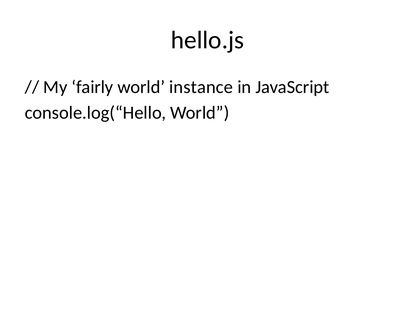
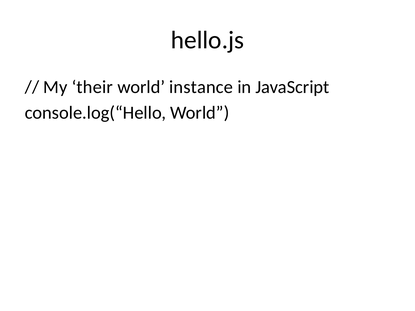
fairly: fairly -> their (92, 87)
